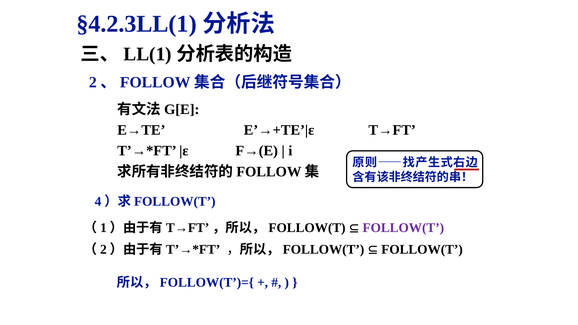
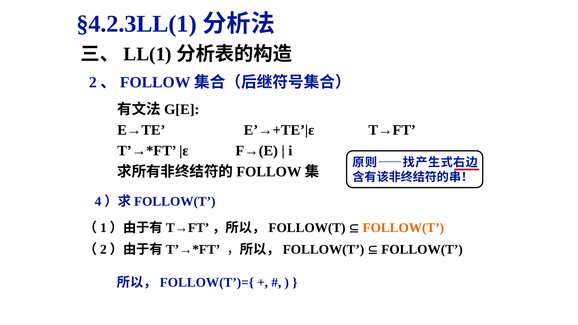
FOLLOW(T colour: purple -> orange (403, 228)
